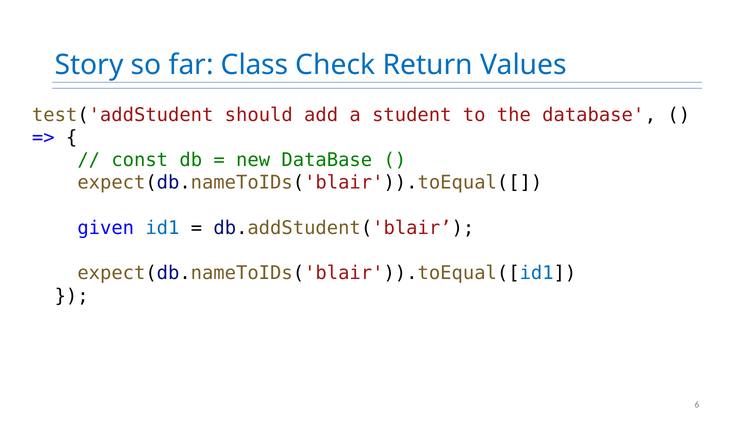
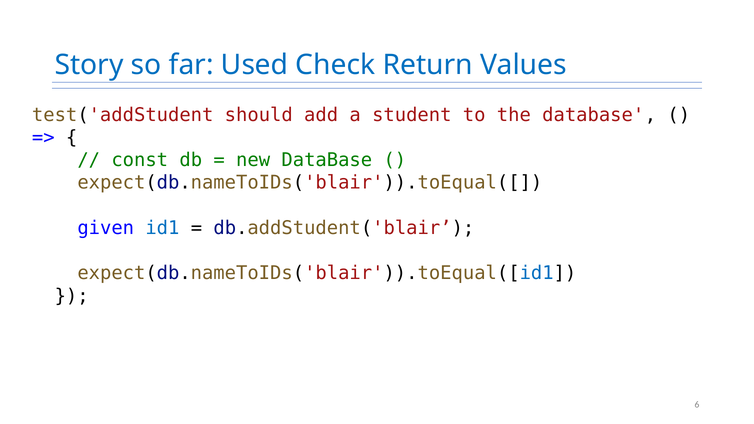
Class: Class -> Used (255, 65)
